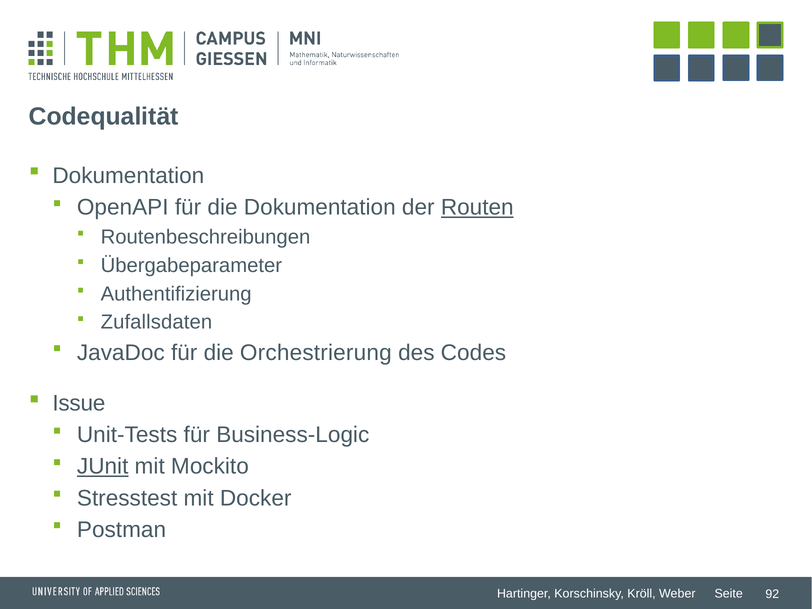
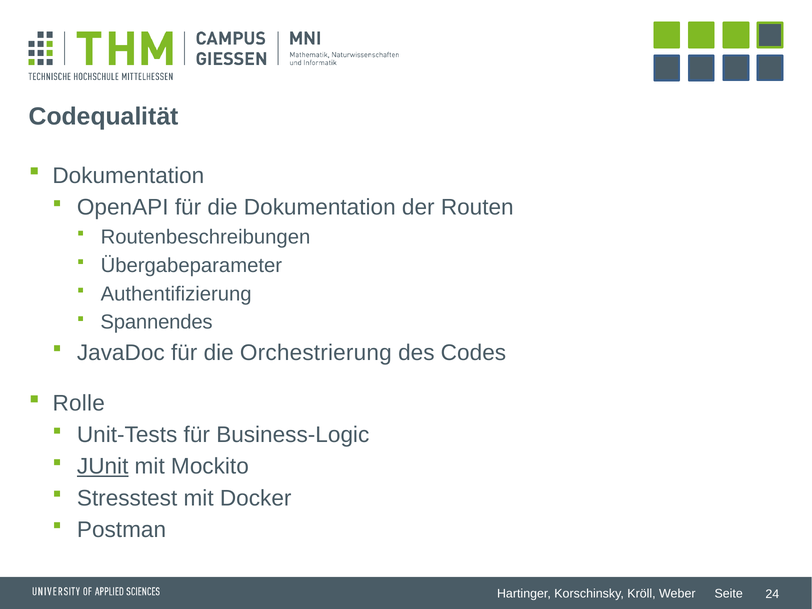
Routen underline: present -> none (477, 207)
Zufallsdaten: Zufallsdaten -> Spannendes (157, 322)
Issue: Issue -> Rolle (79, 403)
92: 92 -> 24 (772, 594)
